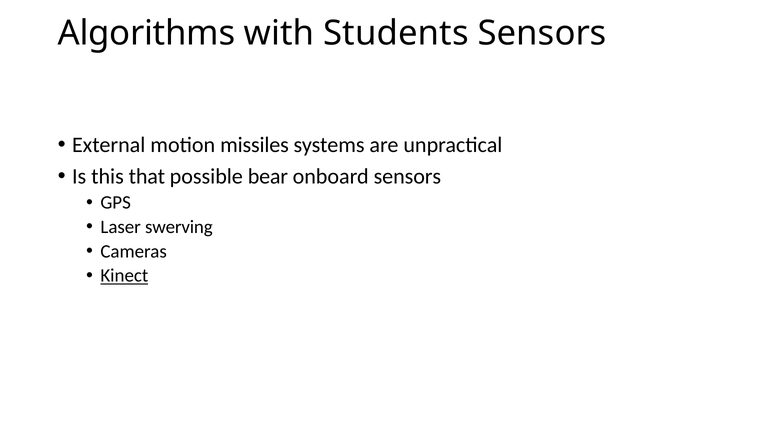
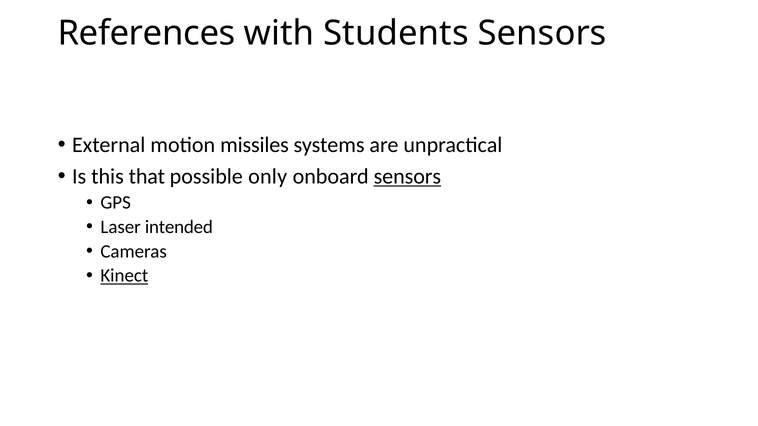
Algorithms: Algorithms -> References (147, 33)
bear: bear -> only (268, 177)
sensors underline: none -> present (407, 177)
swerving: swerving -> intended (179, 227)
